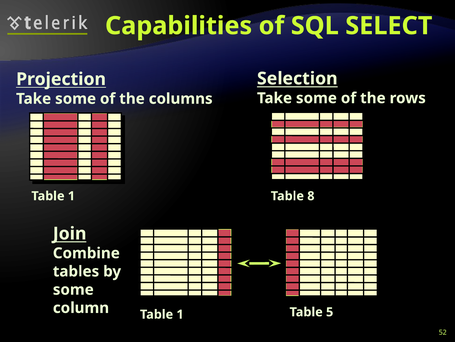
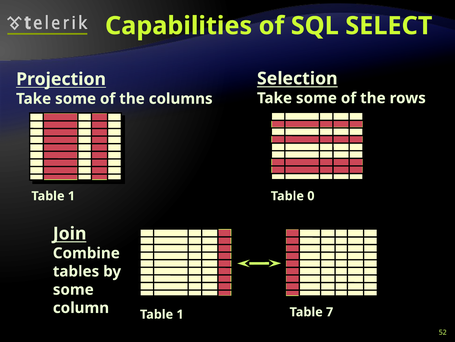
8: 8 -> 0 (311, 196)
5: 5 -> 7 (330, 311)
